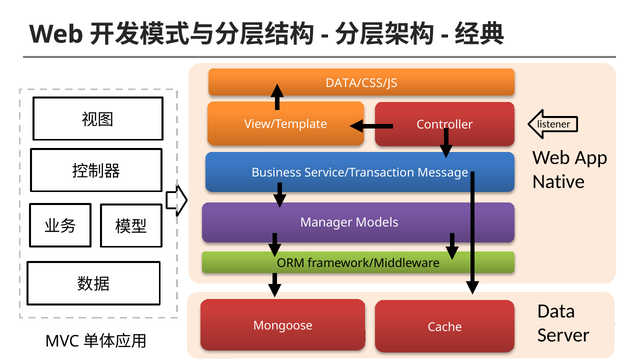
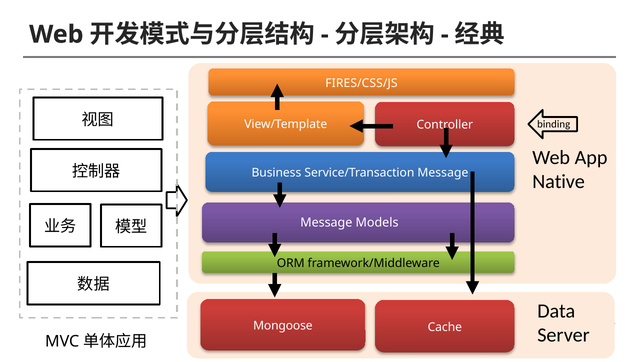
DATA/CSS/JS: DATA/CSS/JS -> FIRES/CSS/JS (361, 83)
listener: listener -> binding (554, 124)
Manager: Manager -> Message (326, 223)
